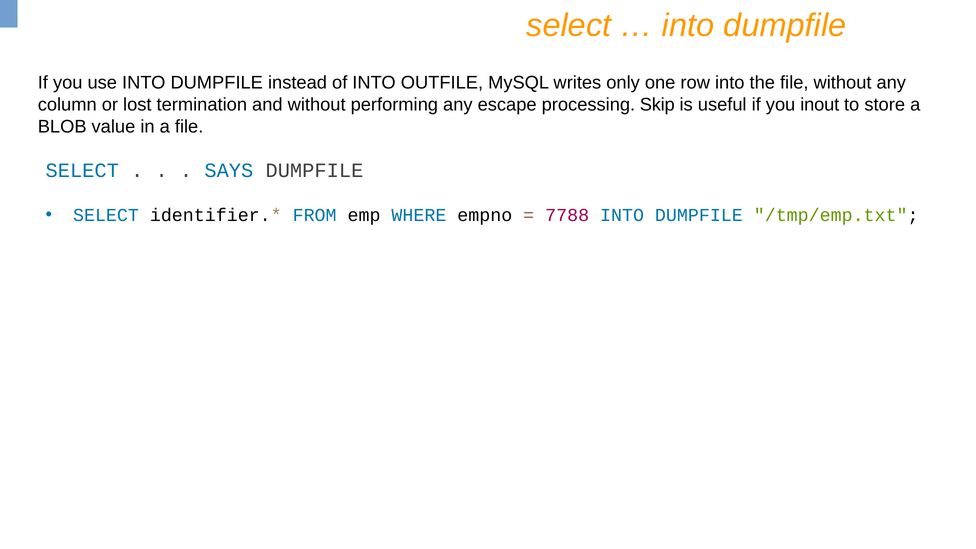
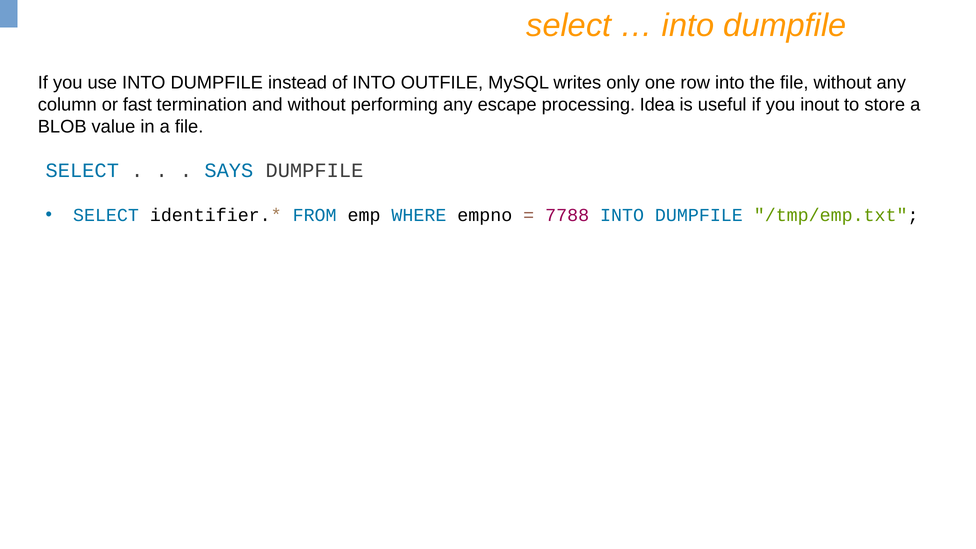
lost: lost -> fast (137, 105)
Skip: Skip -> Idea (657, 105)
